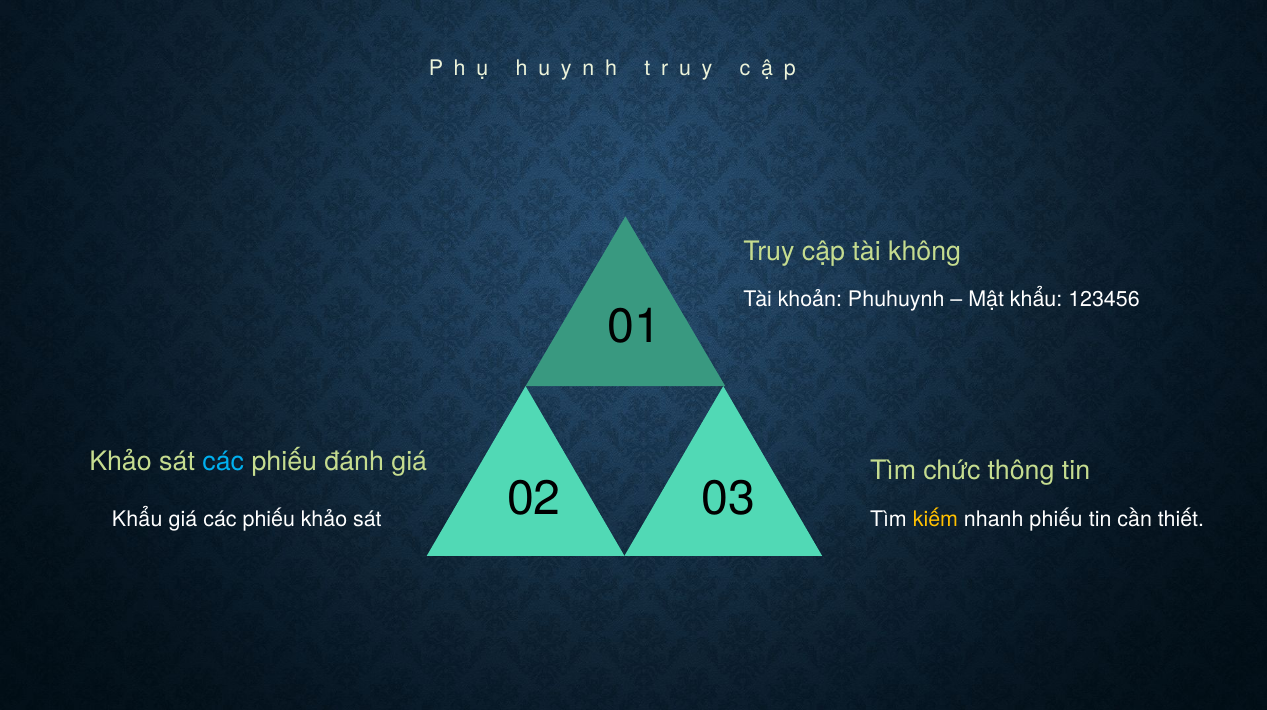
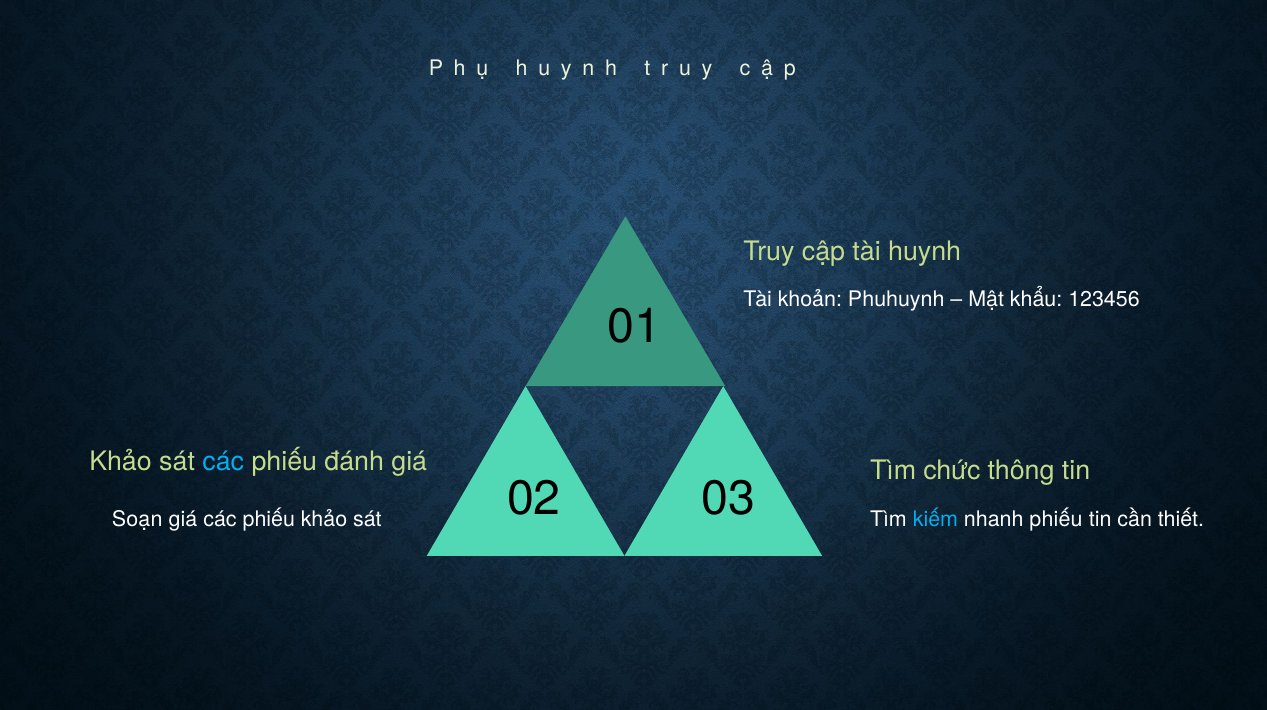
không: không -> huynh (925, 251)
kiếm colour: yellow -> light blue (935, 519)
Khẩu: Khẩu -> Soạn (137, 519)
